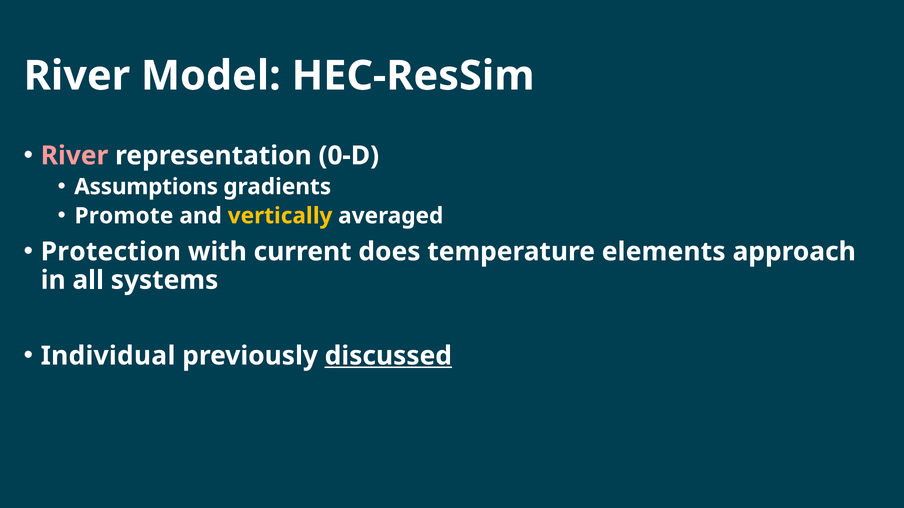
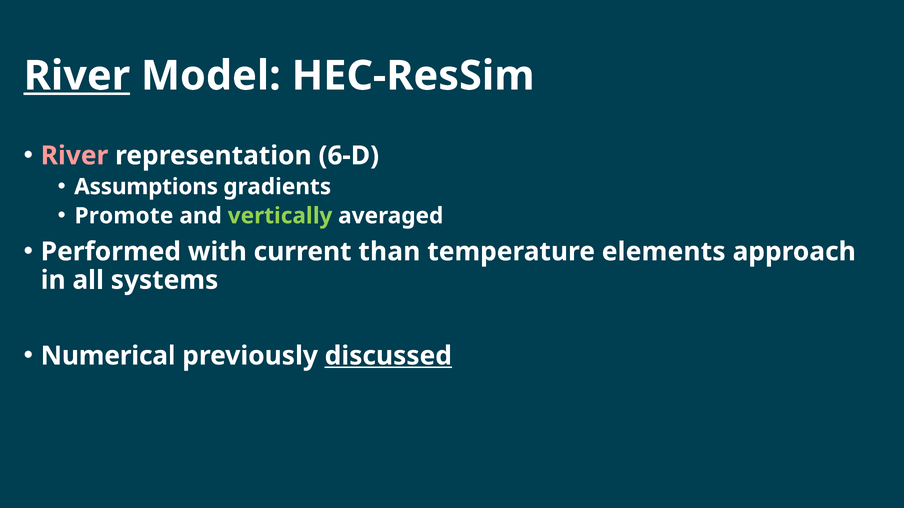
River underline: none -> present (77, 76)
0-D: 0-D -> 6-D (349, 156)
vertically colour: yellow -> light green (280, 216)
Protection: Protection -> Performed (111, 252)
does: does -> than (389, 252)
Individual: Individual -> Numerical (108, 356)
